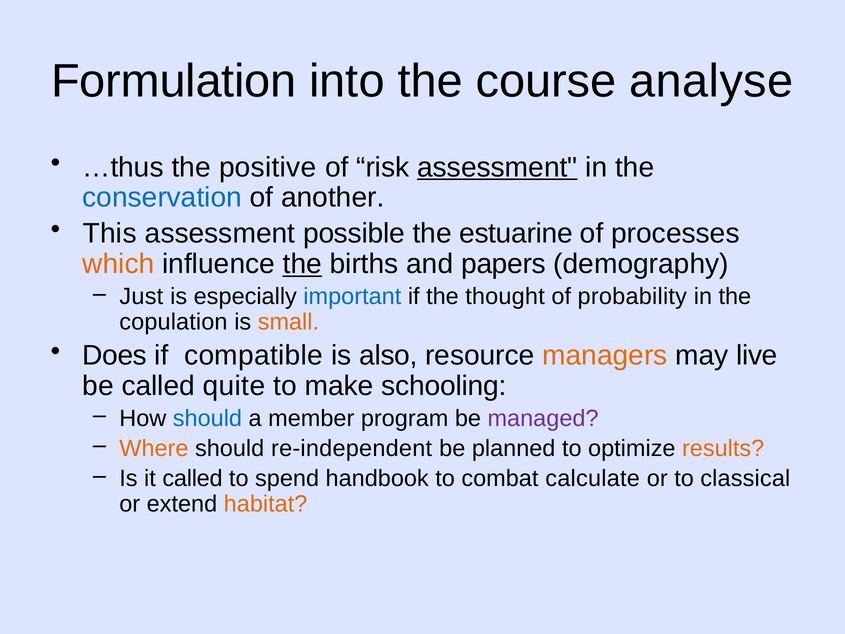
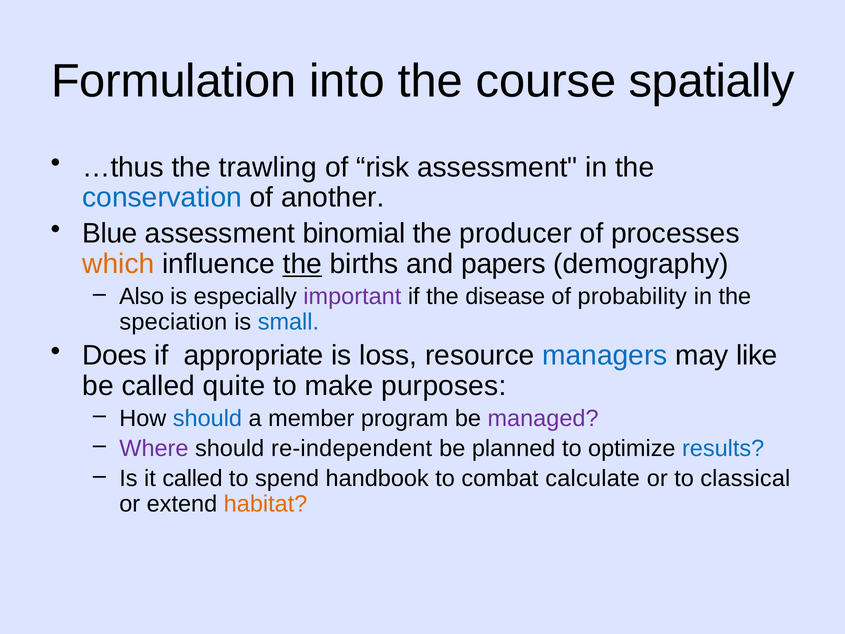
analyse: analyse -> spatially (712, 81)
positive: positive -> trawling (268, 167)
assessment underline: present -> none (497, 167)
This: This -> Blue (110, 234)
possible: possible -> binomial (354, 234)
estuarine: estuarine -> producer (516, 234)
Just: Just -> Also (142, 297)
important colour: blue -> purple (352, 297)
thought: thought -> disease (505, 297)
copulation: copulation -> speciation (173, 322)
small colour: orange -> blue (288, 322)
compatible: compatible -> appropriate (254, 355)
also: also -> loss (388, 355)
managers colour: orange -> blue (605, 355)
live: live -> like (757, 355)
schooling: schooling -> purposes (444, 386)
Where colour: orange -> purple (154, 448)
results colour: orange -> blue (723, 448)
